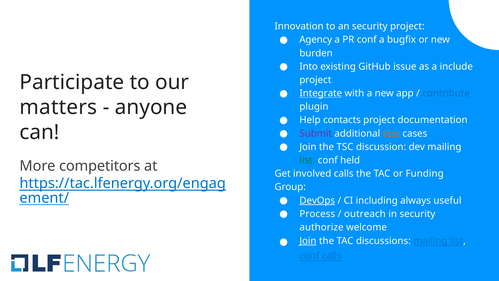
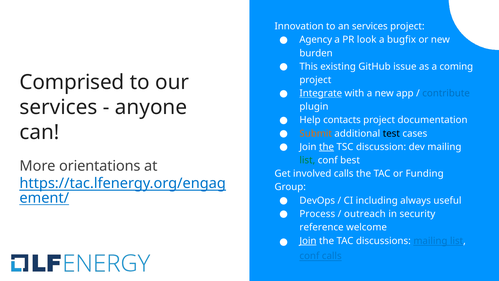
an security: security -> services (370, 26)
PR conf: conf -> look (367, 40)
Into: Into -> This (309, 66)
include: include -> coming (456, 66)
Participate: Participate -> Comprised (72, 82)
matters: matters -> services (58, 107)
Submit colour: purple -> orange (316, 133)
test colour: orange -> black (391, 133)
the underline: none -> present (327, 147)
held: held -> best (350, 160)
competitors: competitors -> orientations (100, 166)
DevOps underline: present -> none (317, 200)
authorize: authorize -> reference (322, 227)
